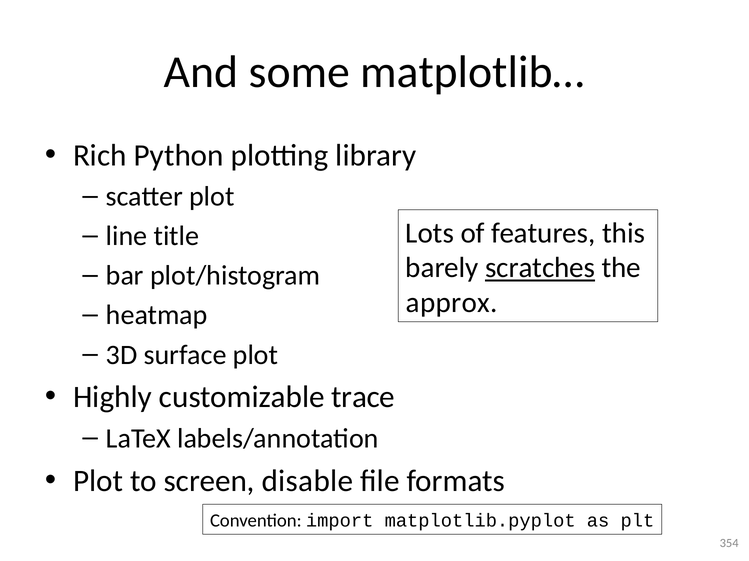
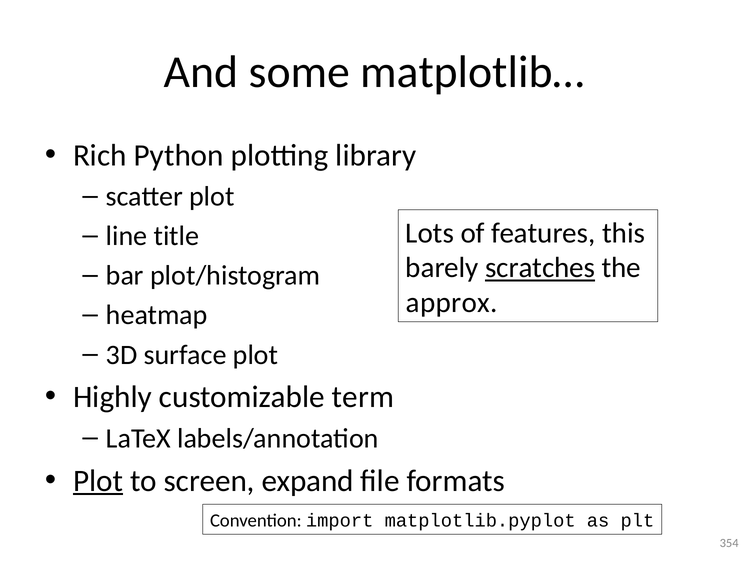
trace: trace -> term (363, 398)
Plot underline: none -> present (98, 481)
disable: disable -> expand (308, 481)
